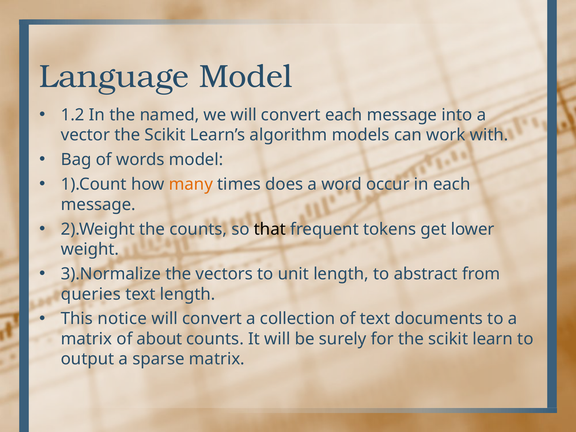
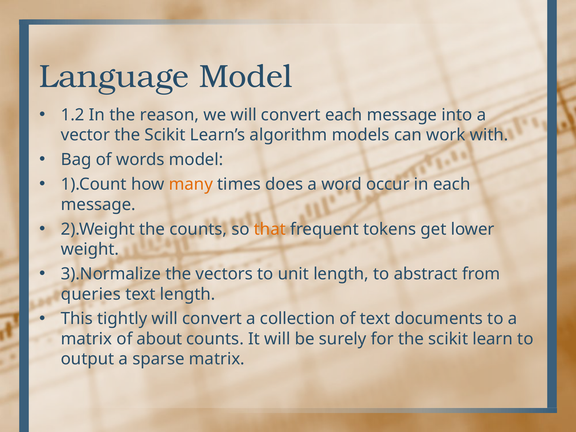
named: named -> reason (169, 115)
that colour: black -> orange (270, 229)
notice: notice -> tightly (122, 319)
